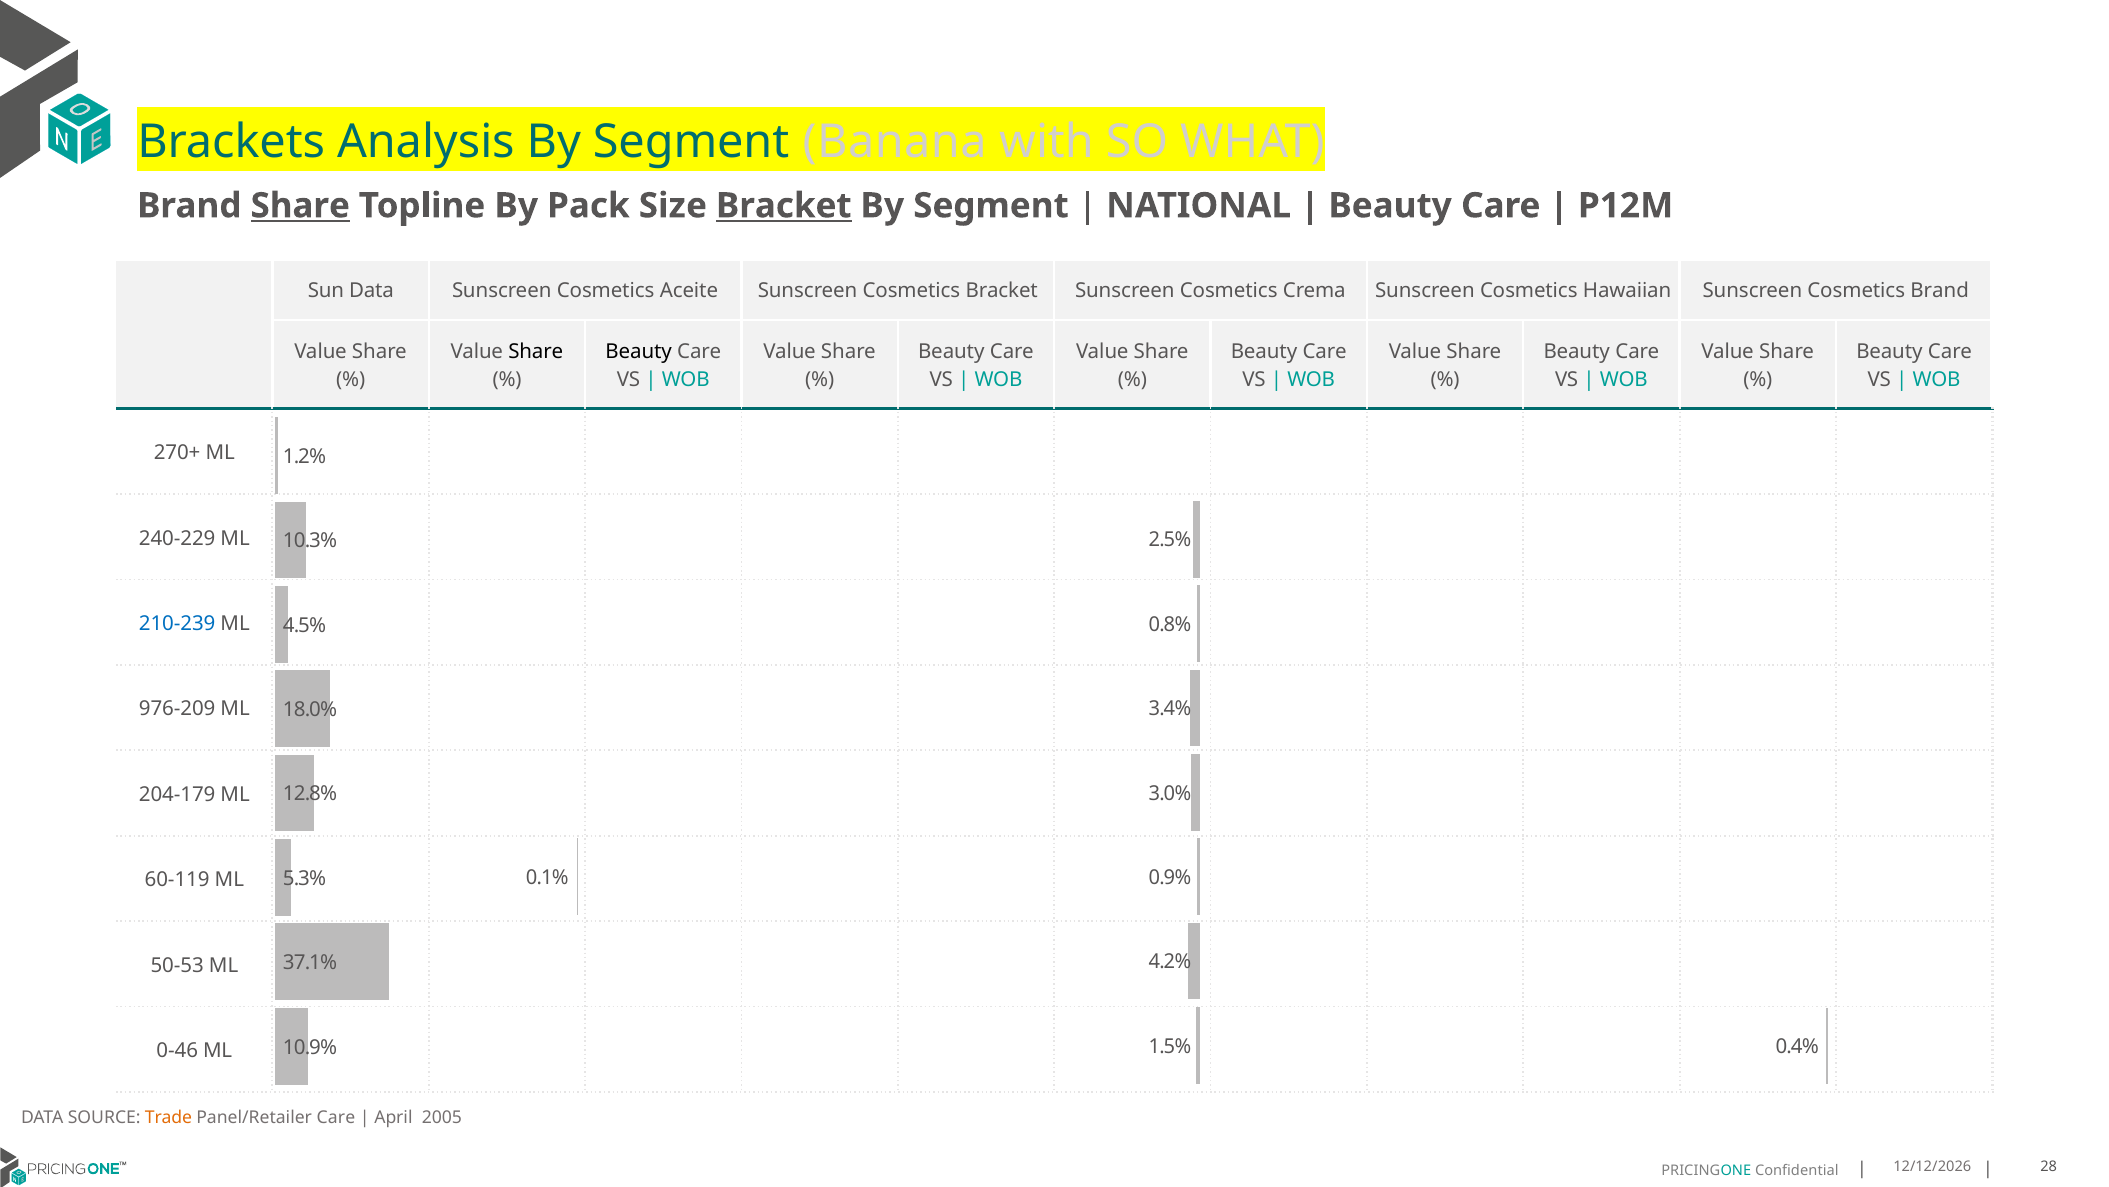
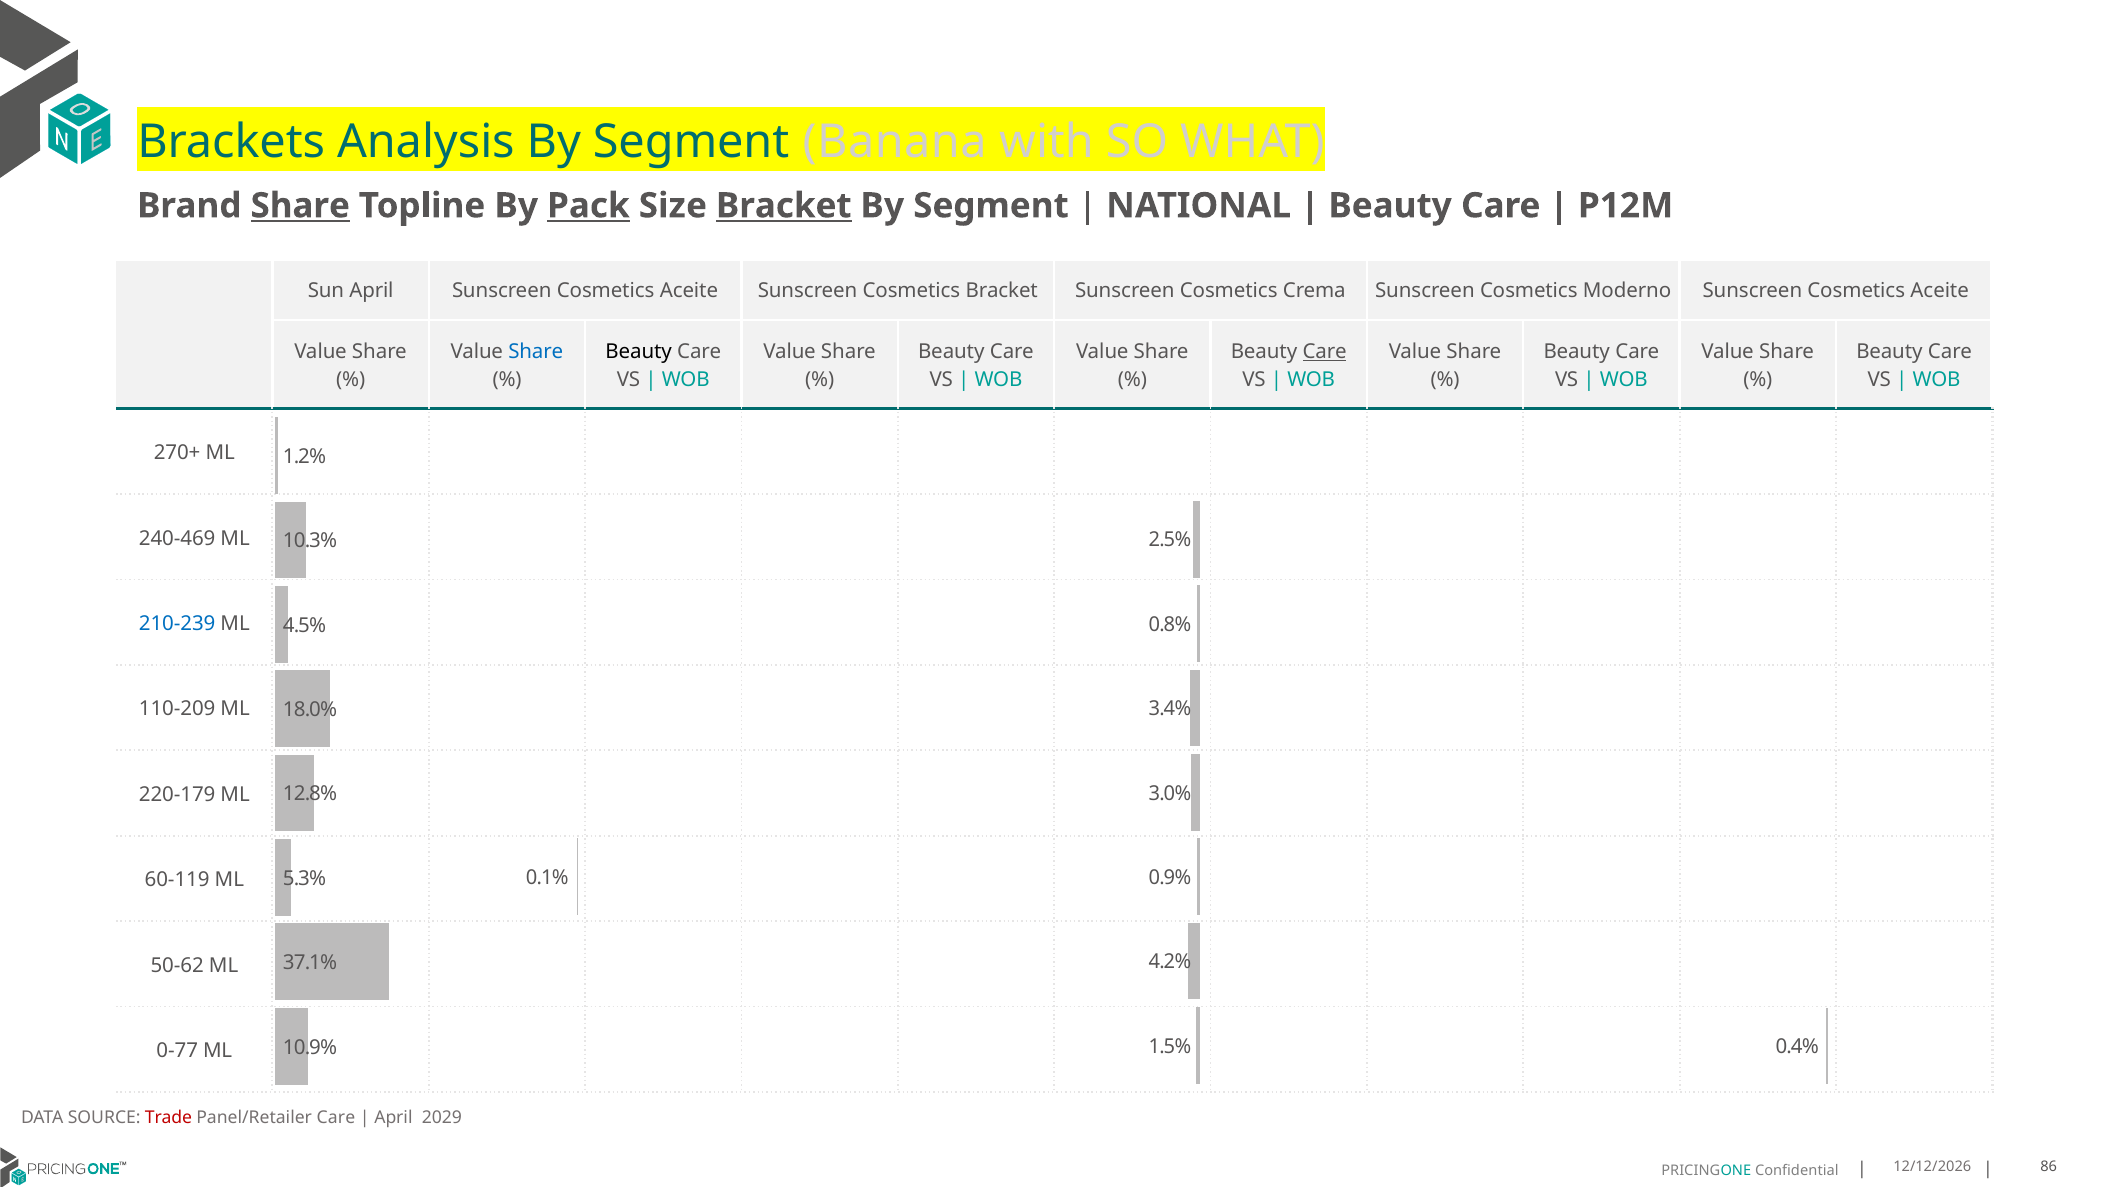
Pack underline: none -> present (588, 206)
Sun Data: Data -> April (371, 291)
Hawaiian: Hawaiian -> Moderno (1627, 291)
Brand: Brand -> Aceite (1940, 291)
Share colour: black -> blue (536, 351)
Care underline: none -> present (1325, 351)
240-229: 240-229 -> 240-469 (177, 538)
976-209: 976-209 -> 110-209 (177, 709)
204-179: 204-179 -> 220-179 (177, 794)
50-53: 50-53 -> 50-62 (177, 965)
0-46: 0-46 -> 0-77 (177, 1050)
Trade colour: orange -> red (168, 1117)
2005: 2005 -> 2029 (442, 1117)
28: 28 -> 86 (2049, 1166)
